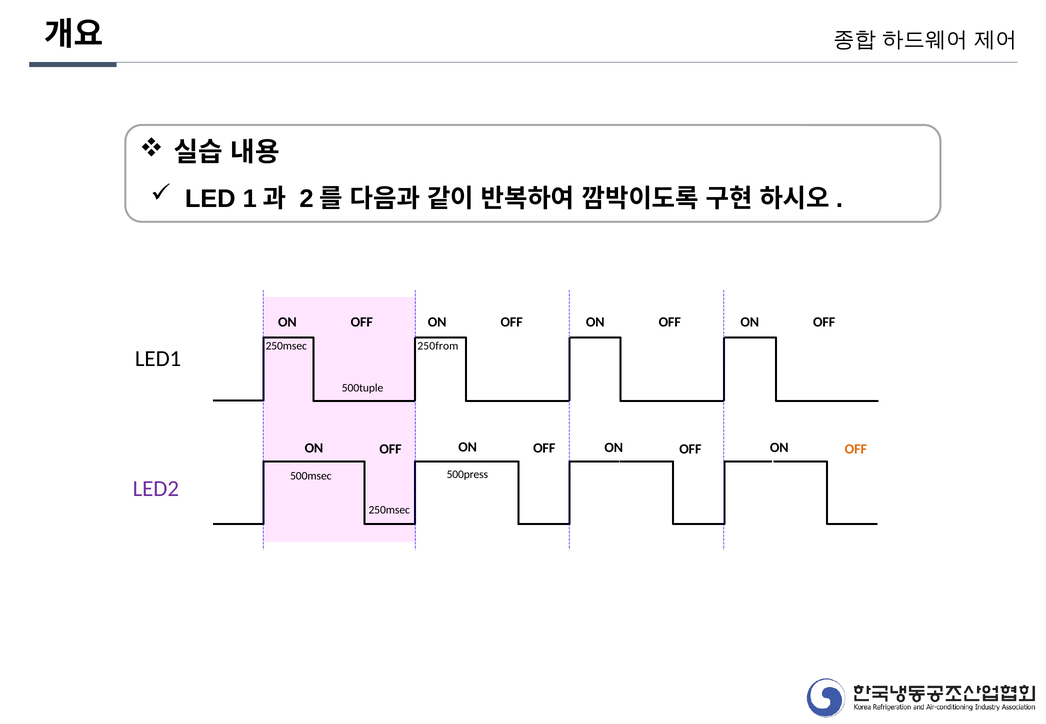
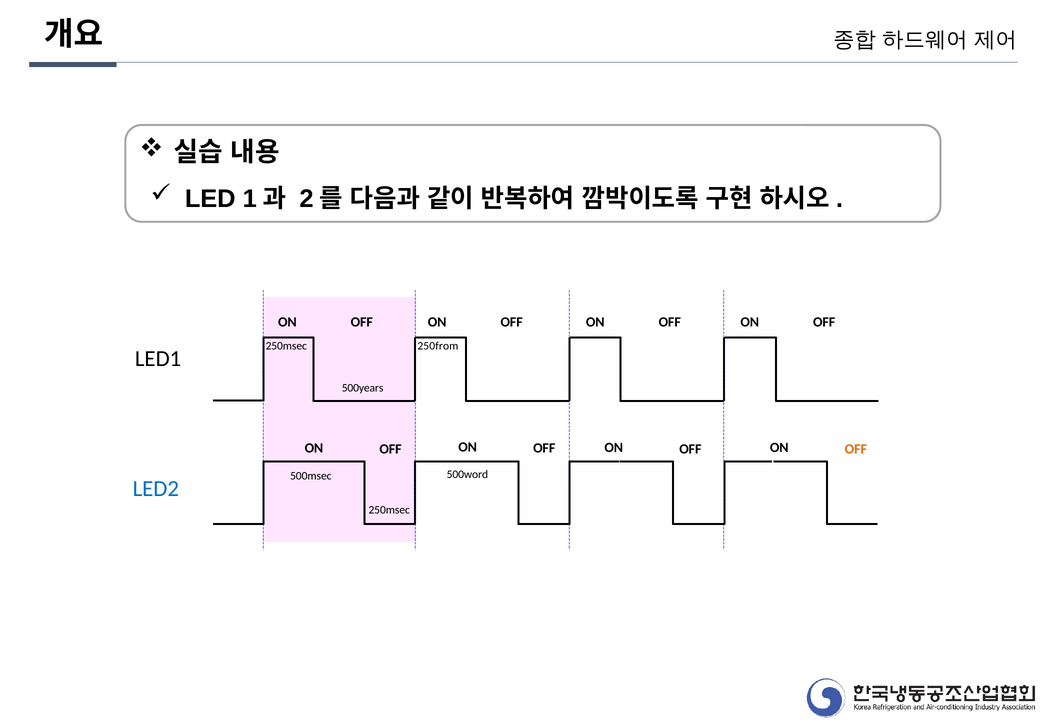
500tuple: 500tuple -> 500years (363, 388)
500press: 500press -> 500word (467, 475)
LED2 colour: purple -> blue (156, 489)
